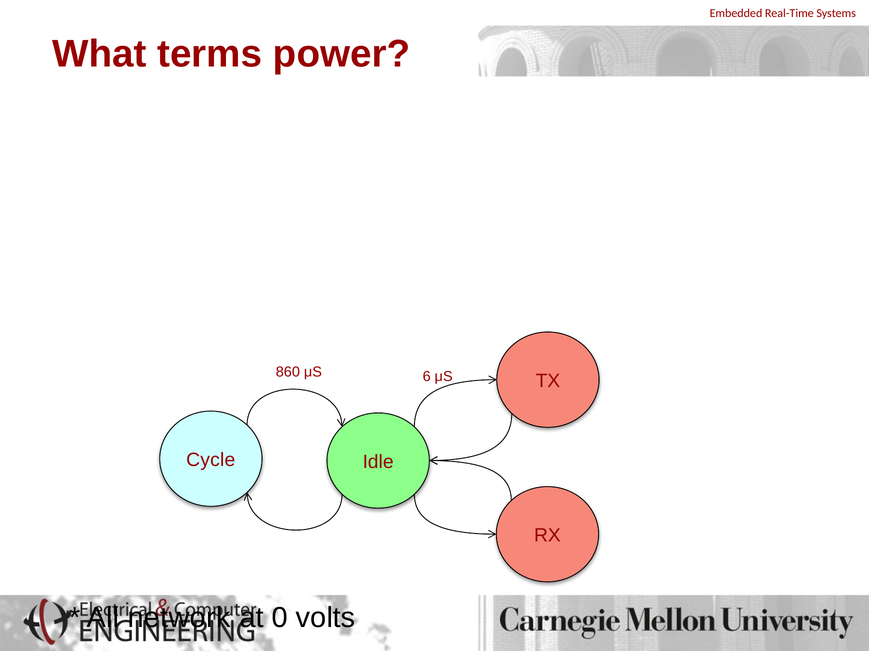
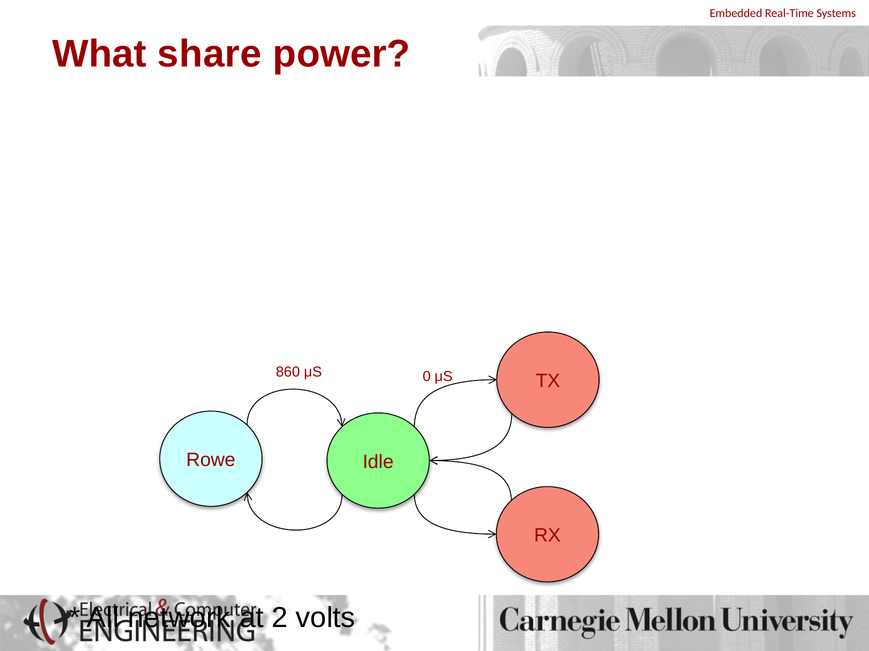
terms: terms -> share (210, 54)
6: 6 -> 0 (427, 377)
Cycle: Cycle -> Rowe (211, 461)
0: 0 -> 2 (280, 618)
